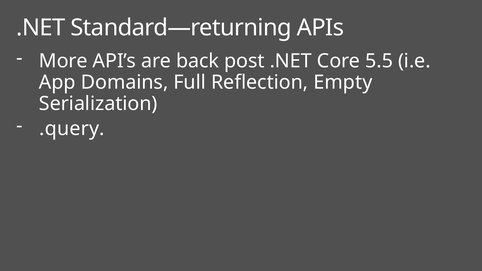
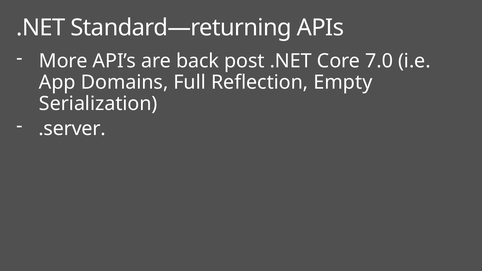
5.5: 5.5 -> 7.0 (379, 61)
.query: .query -> .server (72, 129)
